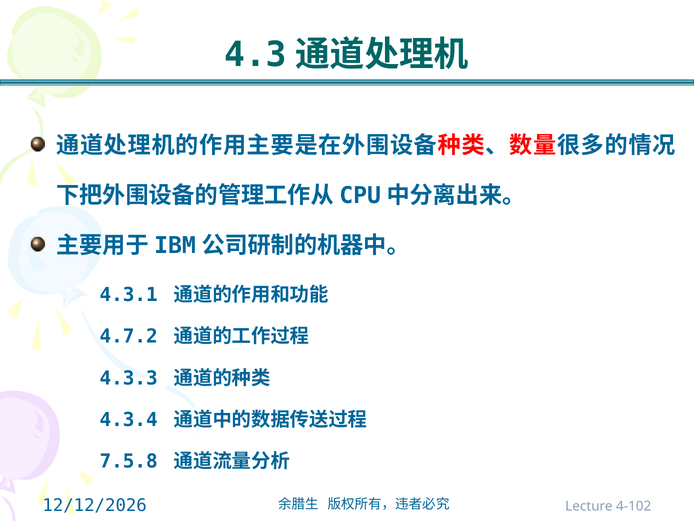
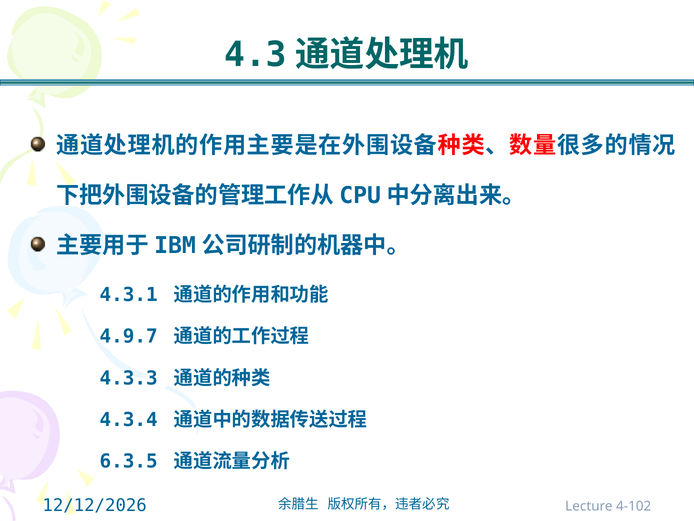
4.7.2: 4.7.2 -> 4.9.7 (129, 336)
7.5.8: 7.5.8 -> 6.3.5 (129, 461)
